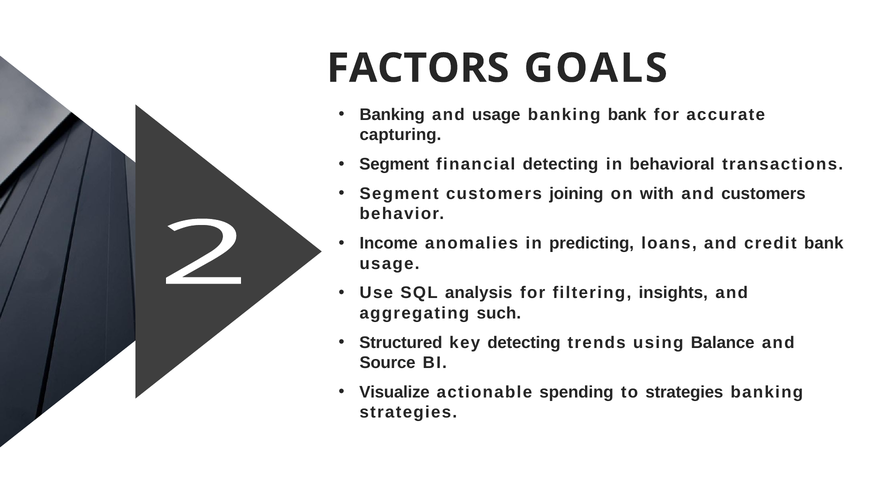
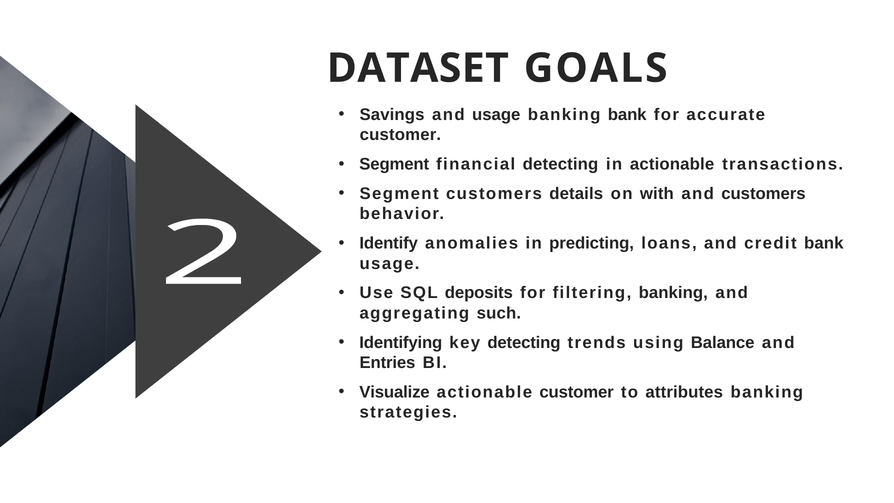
FACTORS: FACTORS -> DATASET (418, 68)
Banking: Banking -> Savings (392, 115)
capturing: capturing -> customer (400, 135)
in behavioral: behavioral -> actionable (672, 164)
joining: joining -> details (576, 194)
Income: Income -> Identify (389, 243)
analysis: analysis -> deposits (479, 293)
filtering insights: insights -> banking (673, 293)
Structured: Structured -> Identifying (401, 342)
Source: Source -> Entries (388, 363)
actionable spending: spending -> customer (577, 392)
to strategies: strategies -> attributes (684, 392)
